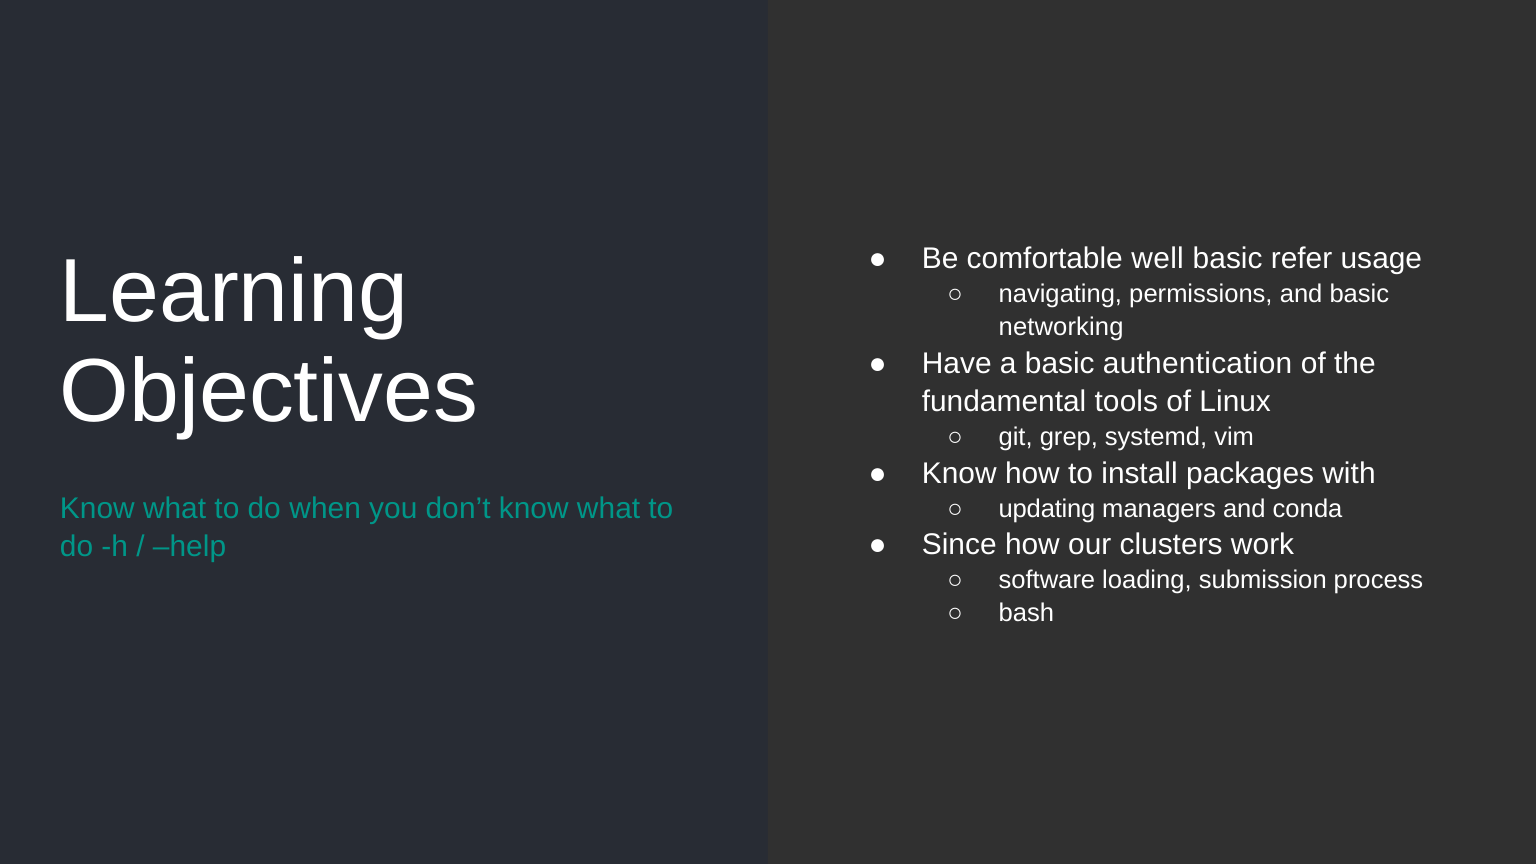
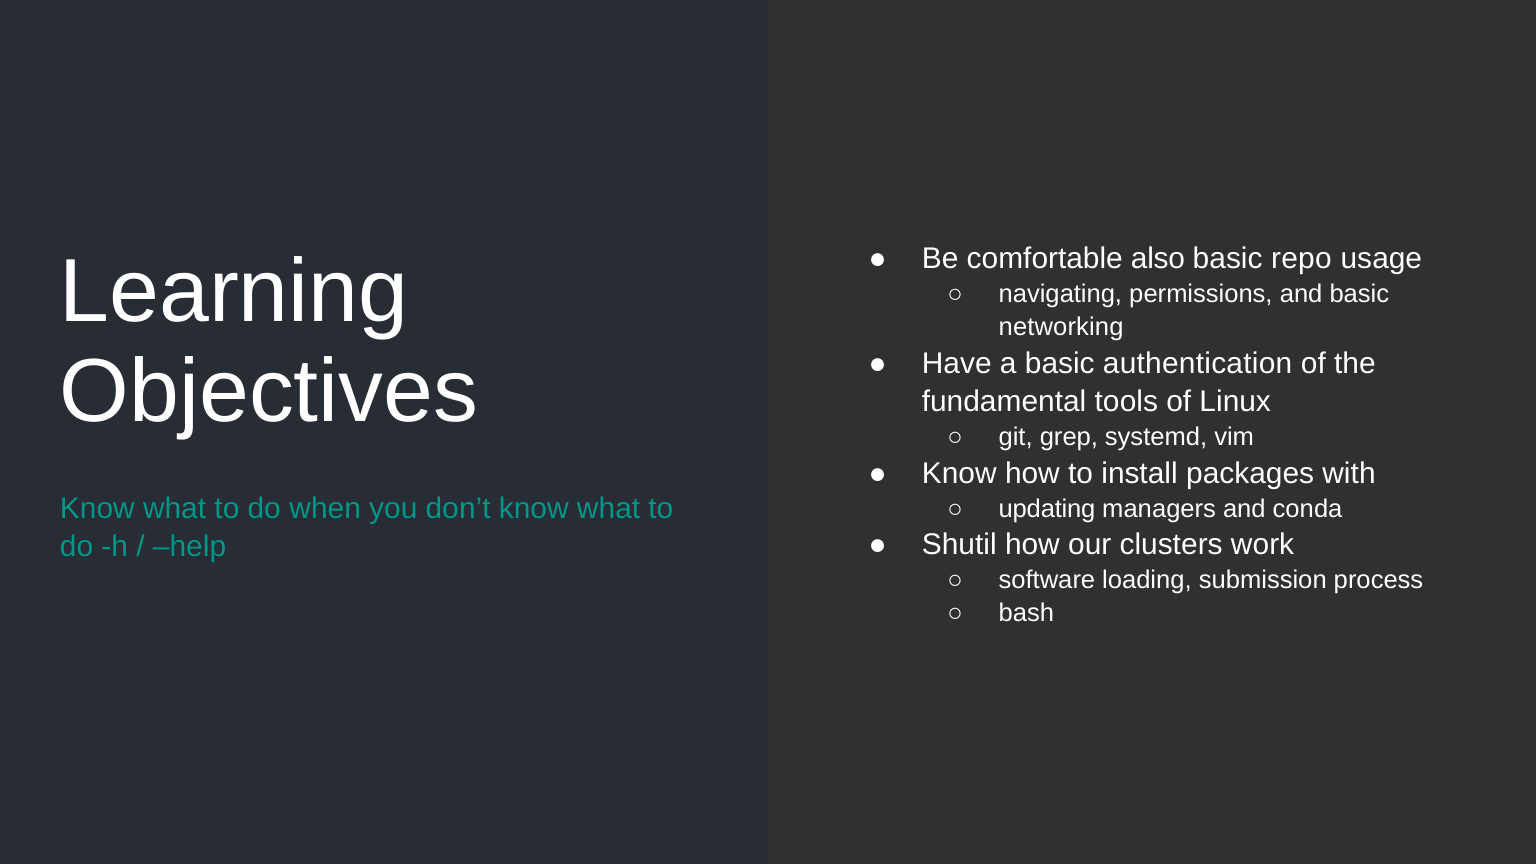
well: well -> also (1158, 259)
refer: refer -> repo (1301, 259)
Since: Since -> Shutil (959, 545)
